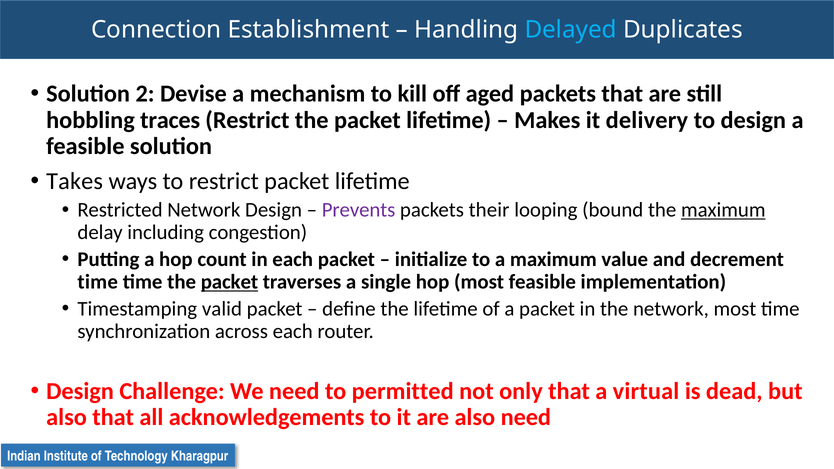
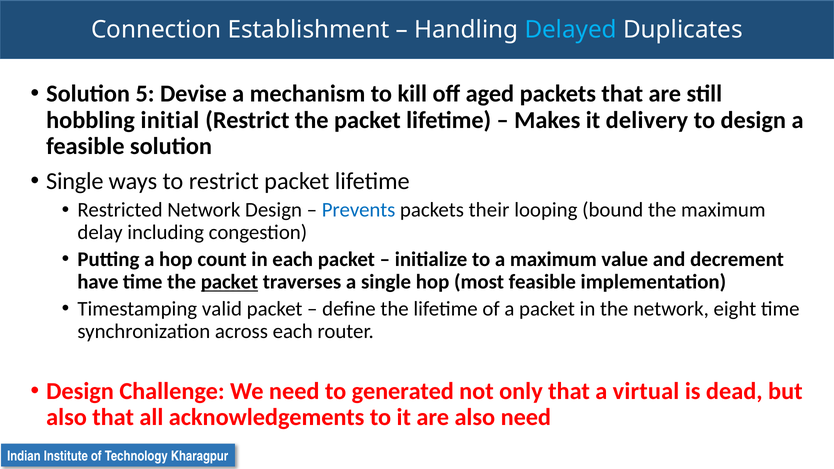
2: 2 -> 5 (145, 94)
traces: traces -> initial (170, 120)
Takes: Takes -> Single (75, 181)
Prevents colour: purple -> blue (359, 210)
maximum underline: present -> none (723, 210)
time: time -> have (98, 282)
network most: most -> eight (735, 309)
permitted: permitted -> generated (403, 391)
